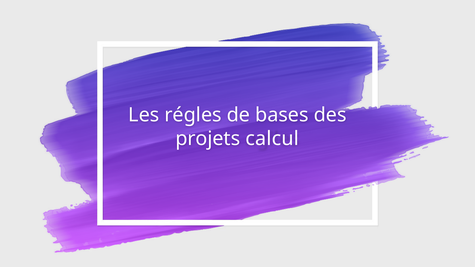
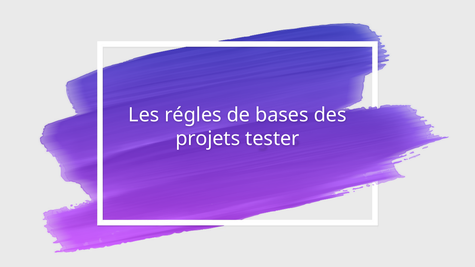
calcul: calcul -> tester (272, 139)
